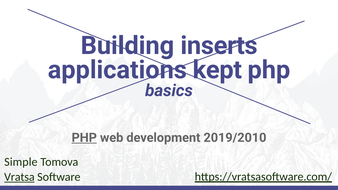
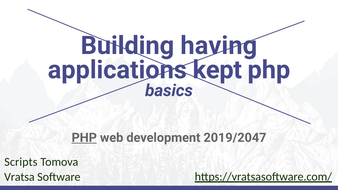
inserts: inserts -> having (219, 46)
2019/2010: 2019/2010 -> 2019/2047 (235, 138)
Simple: Simple -> Scripts (21, 162)
Vratsa underline: present -> none (19, 177)
